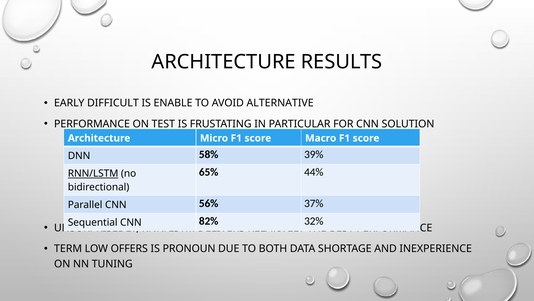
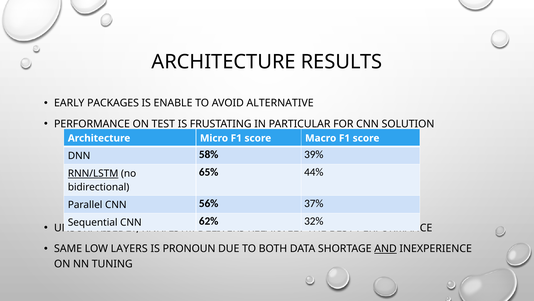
DIFFICULT: DIFFICULT -> PACKAGES (113, 103)
82%: 82% -> 62% (209, 221)
TERM: TERM -> SAME (68, 248)
OFFERS: OFFERS -> LAYERS (129, 248)
AND underline: none -> present (386, 248)
